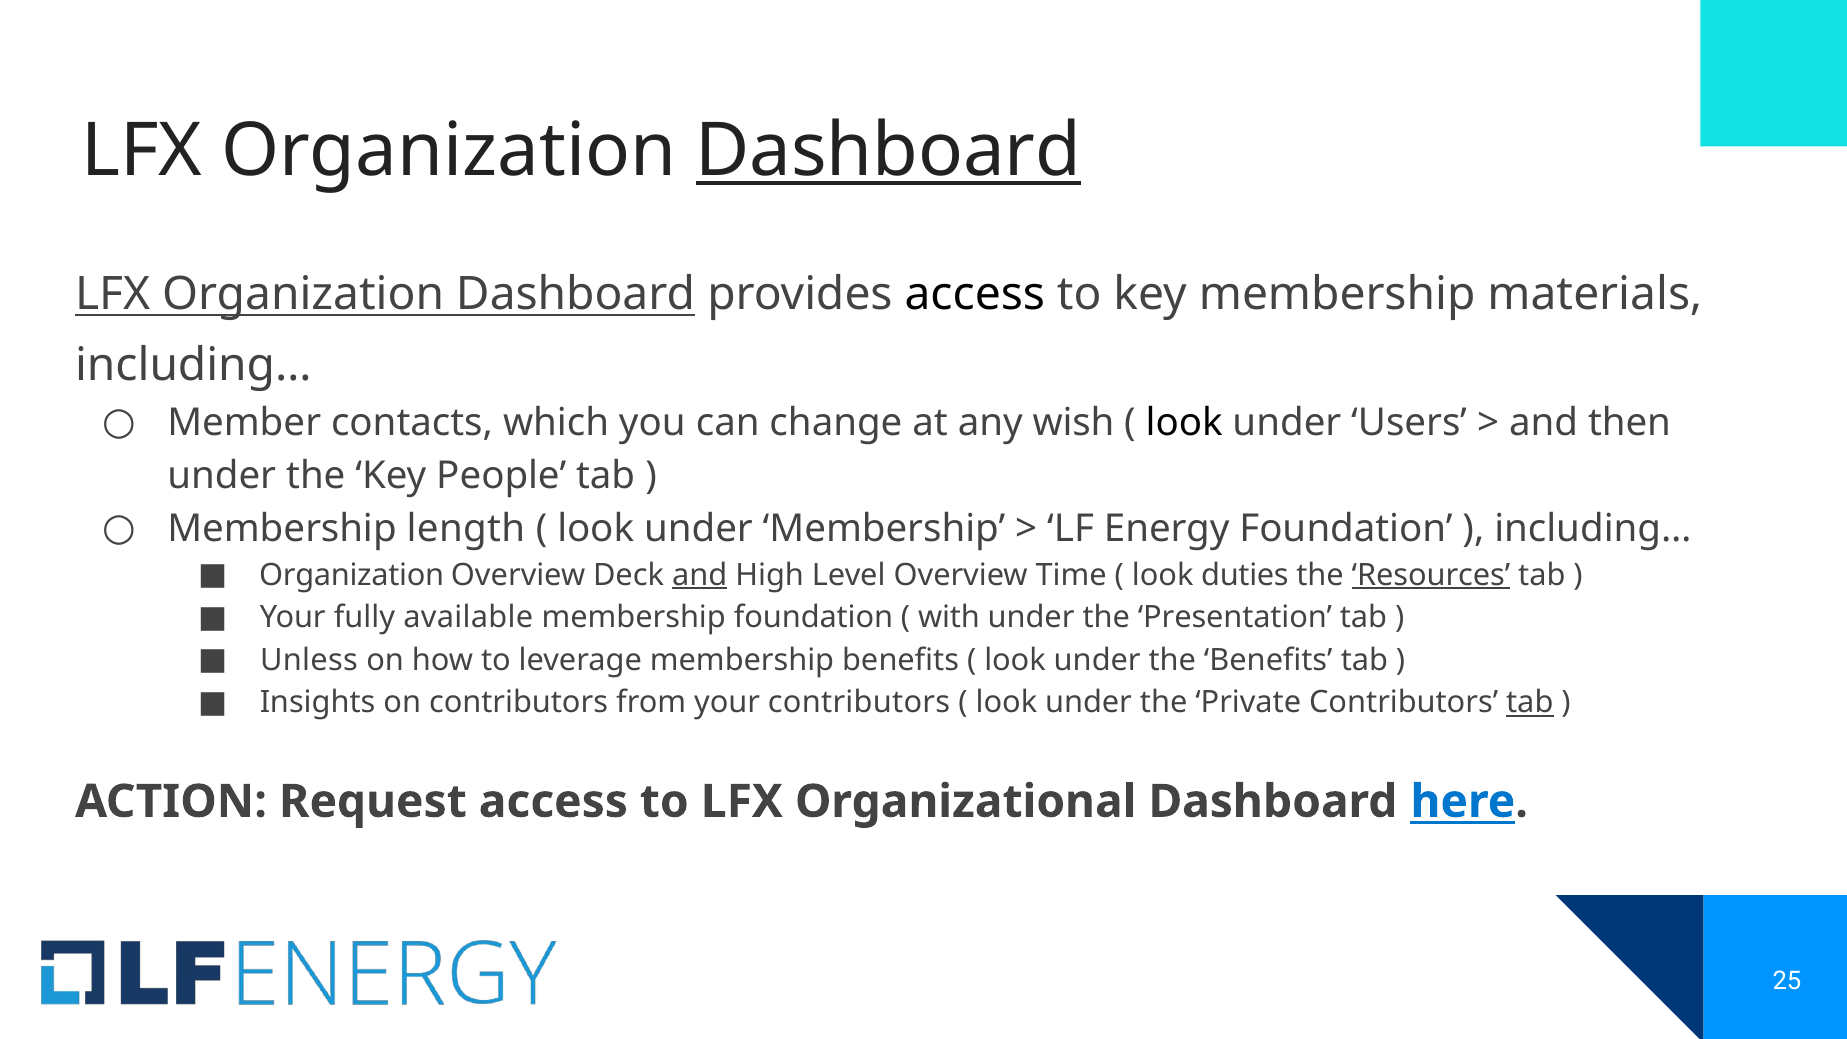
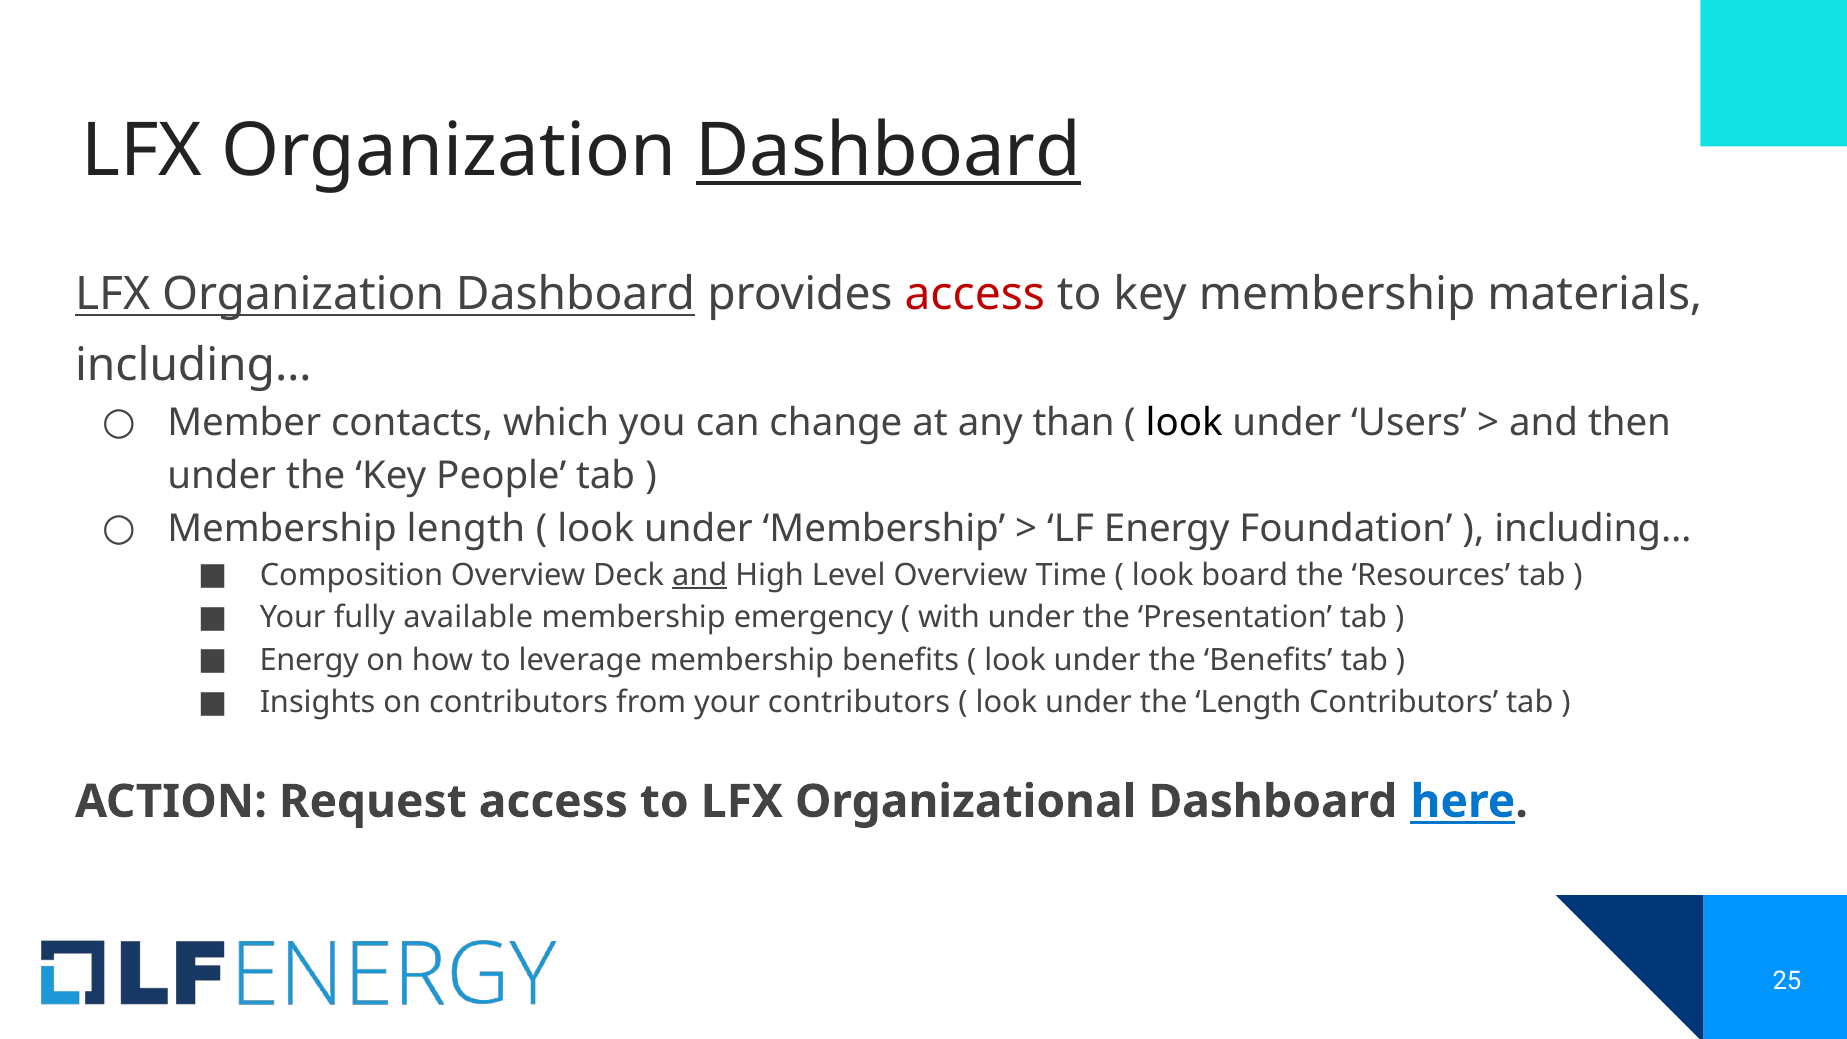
access colour: black -> red (975, 294)
wish: wish -> than (1074, 422)
Organization: Organization -> Composition (352, 575)
duties: duties -> board (1245, 575)
Resources underline: present -> none (1431, 575)
membership foundation: foundation -> emergency (814, 618)
Unless: Unless -> Energy (309, 660)
the Private: Private -> Length (1248, 702)
tab underline: present -> none (1530, 702)
